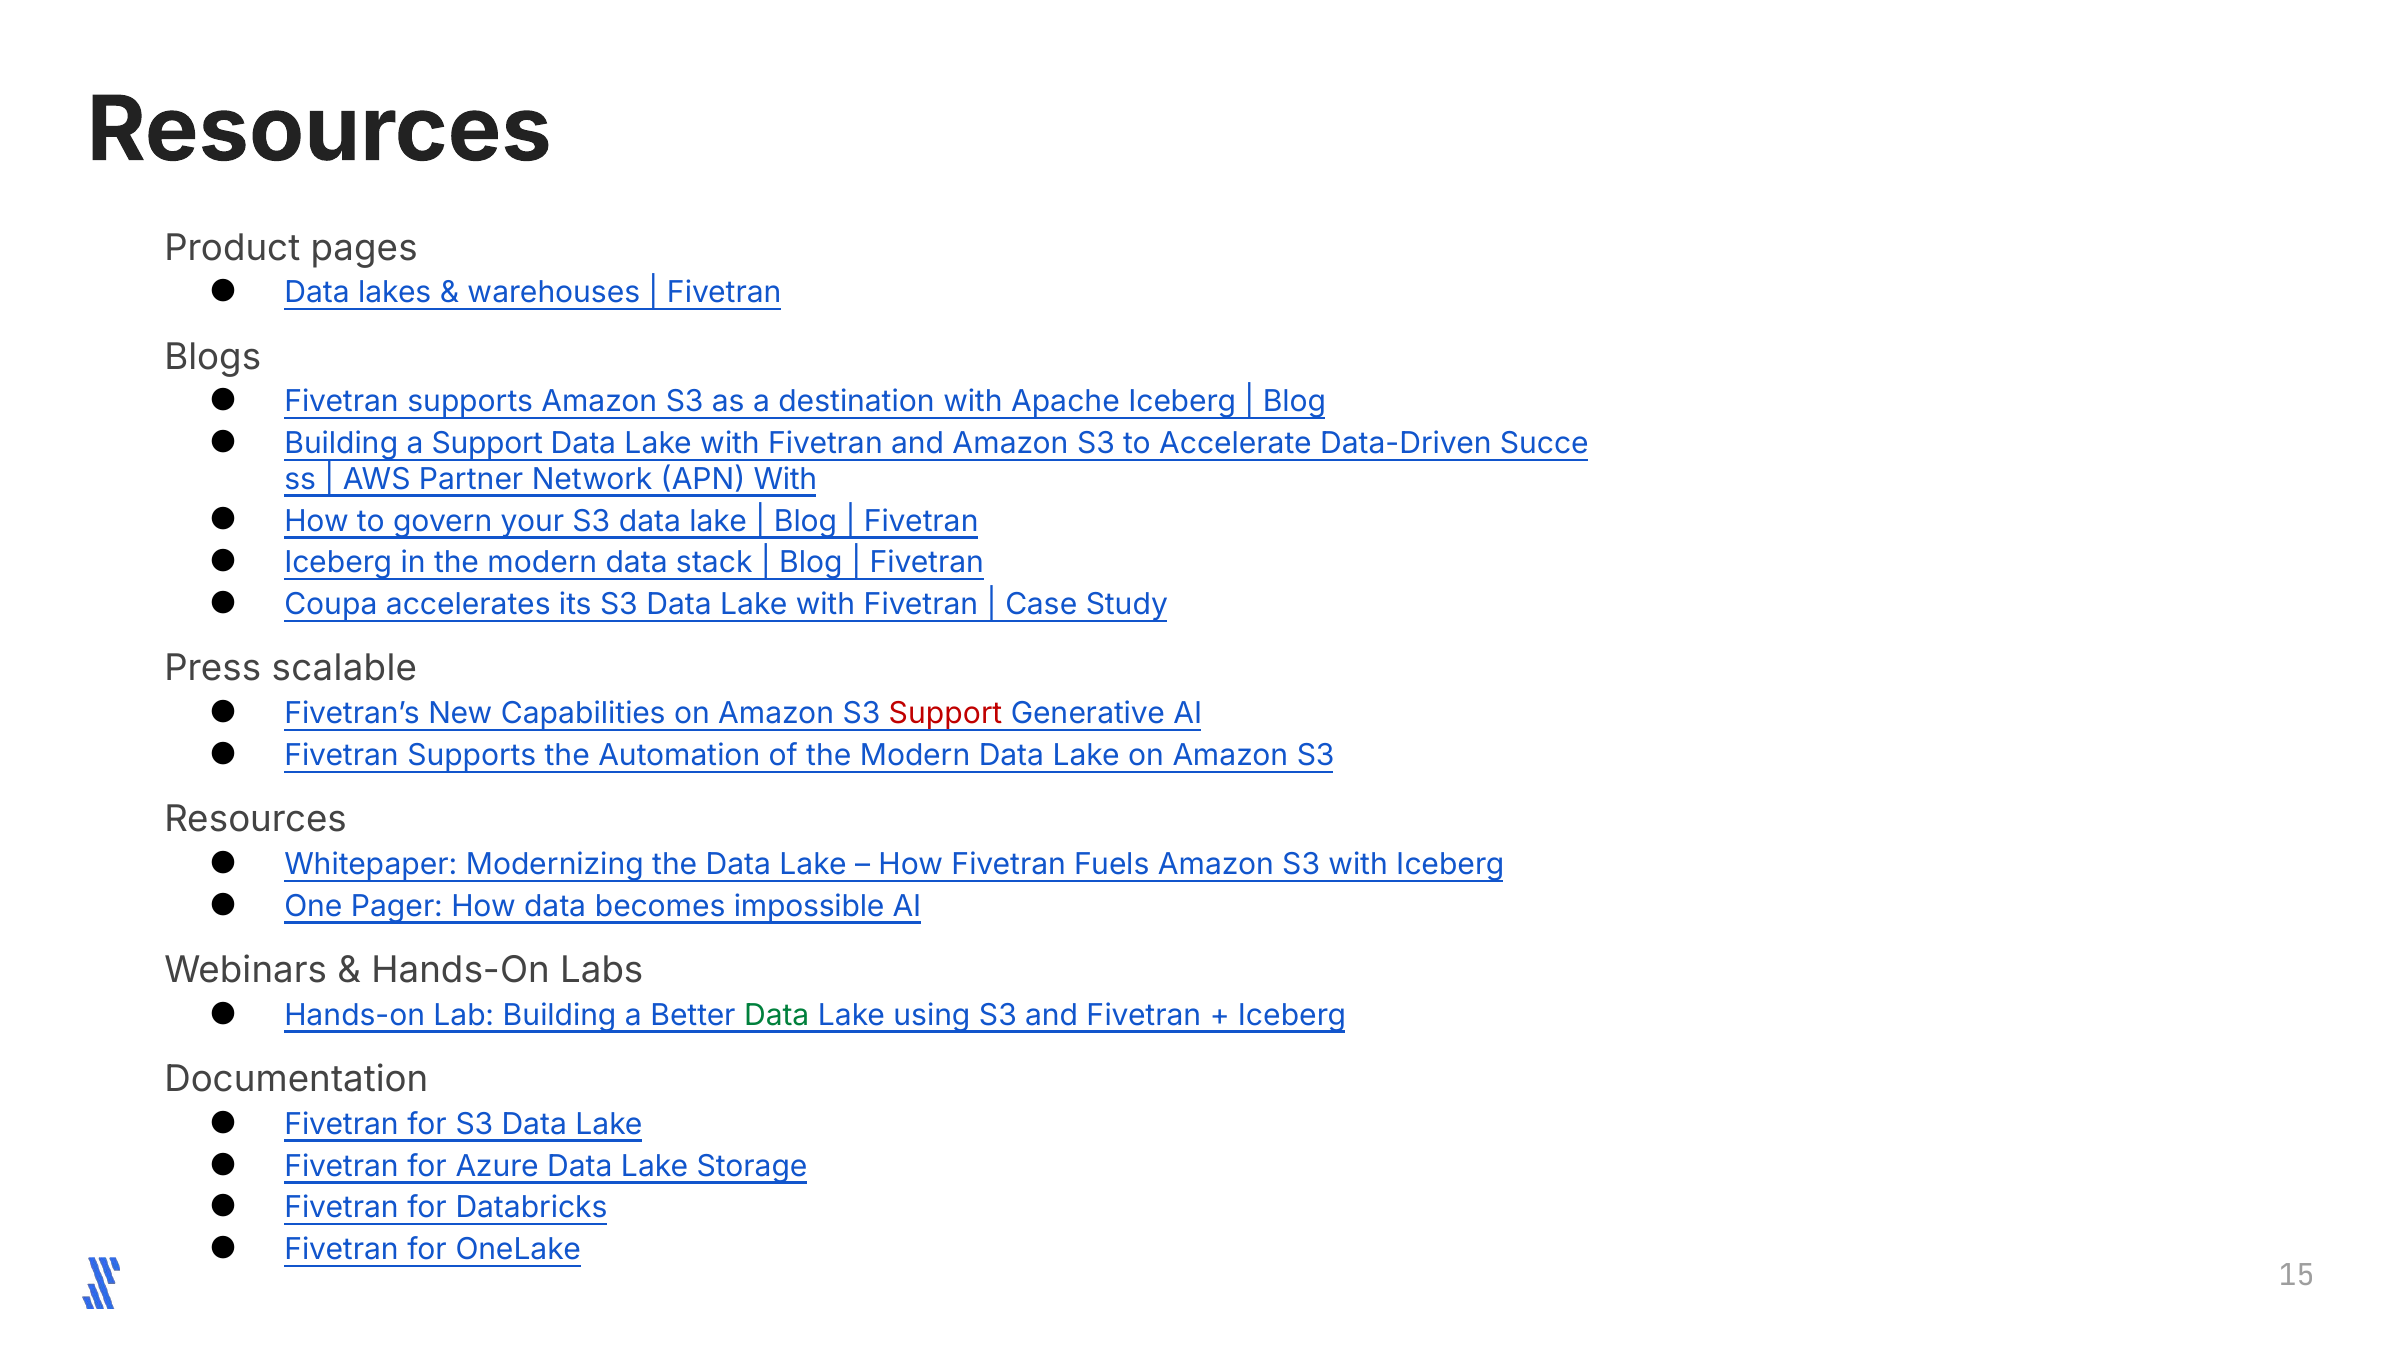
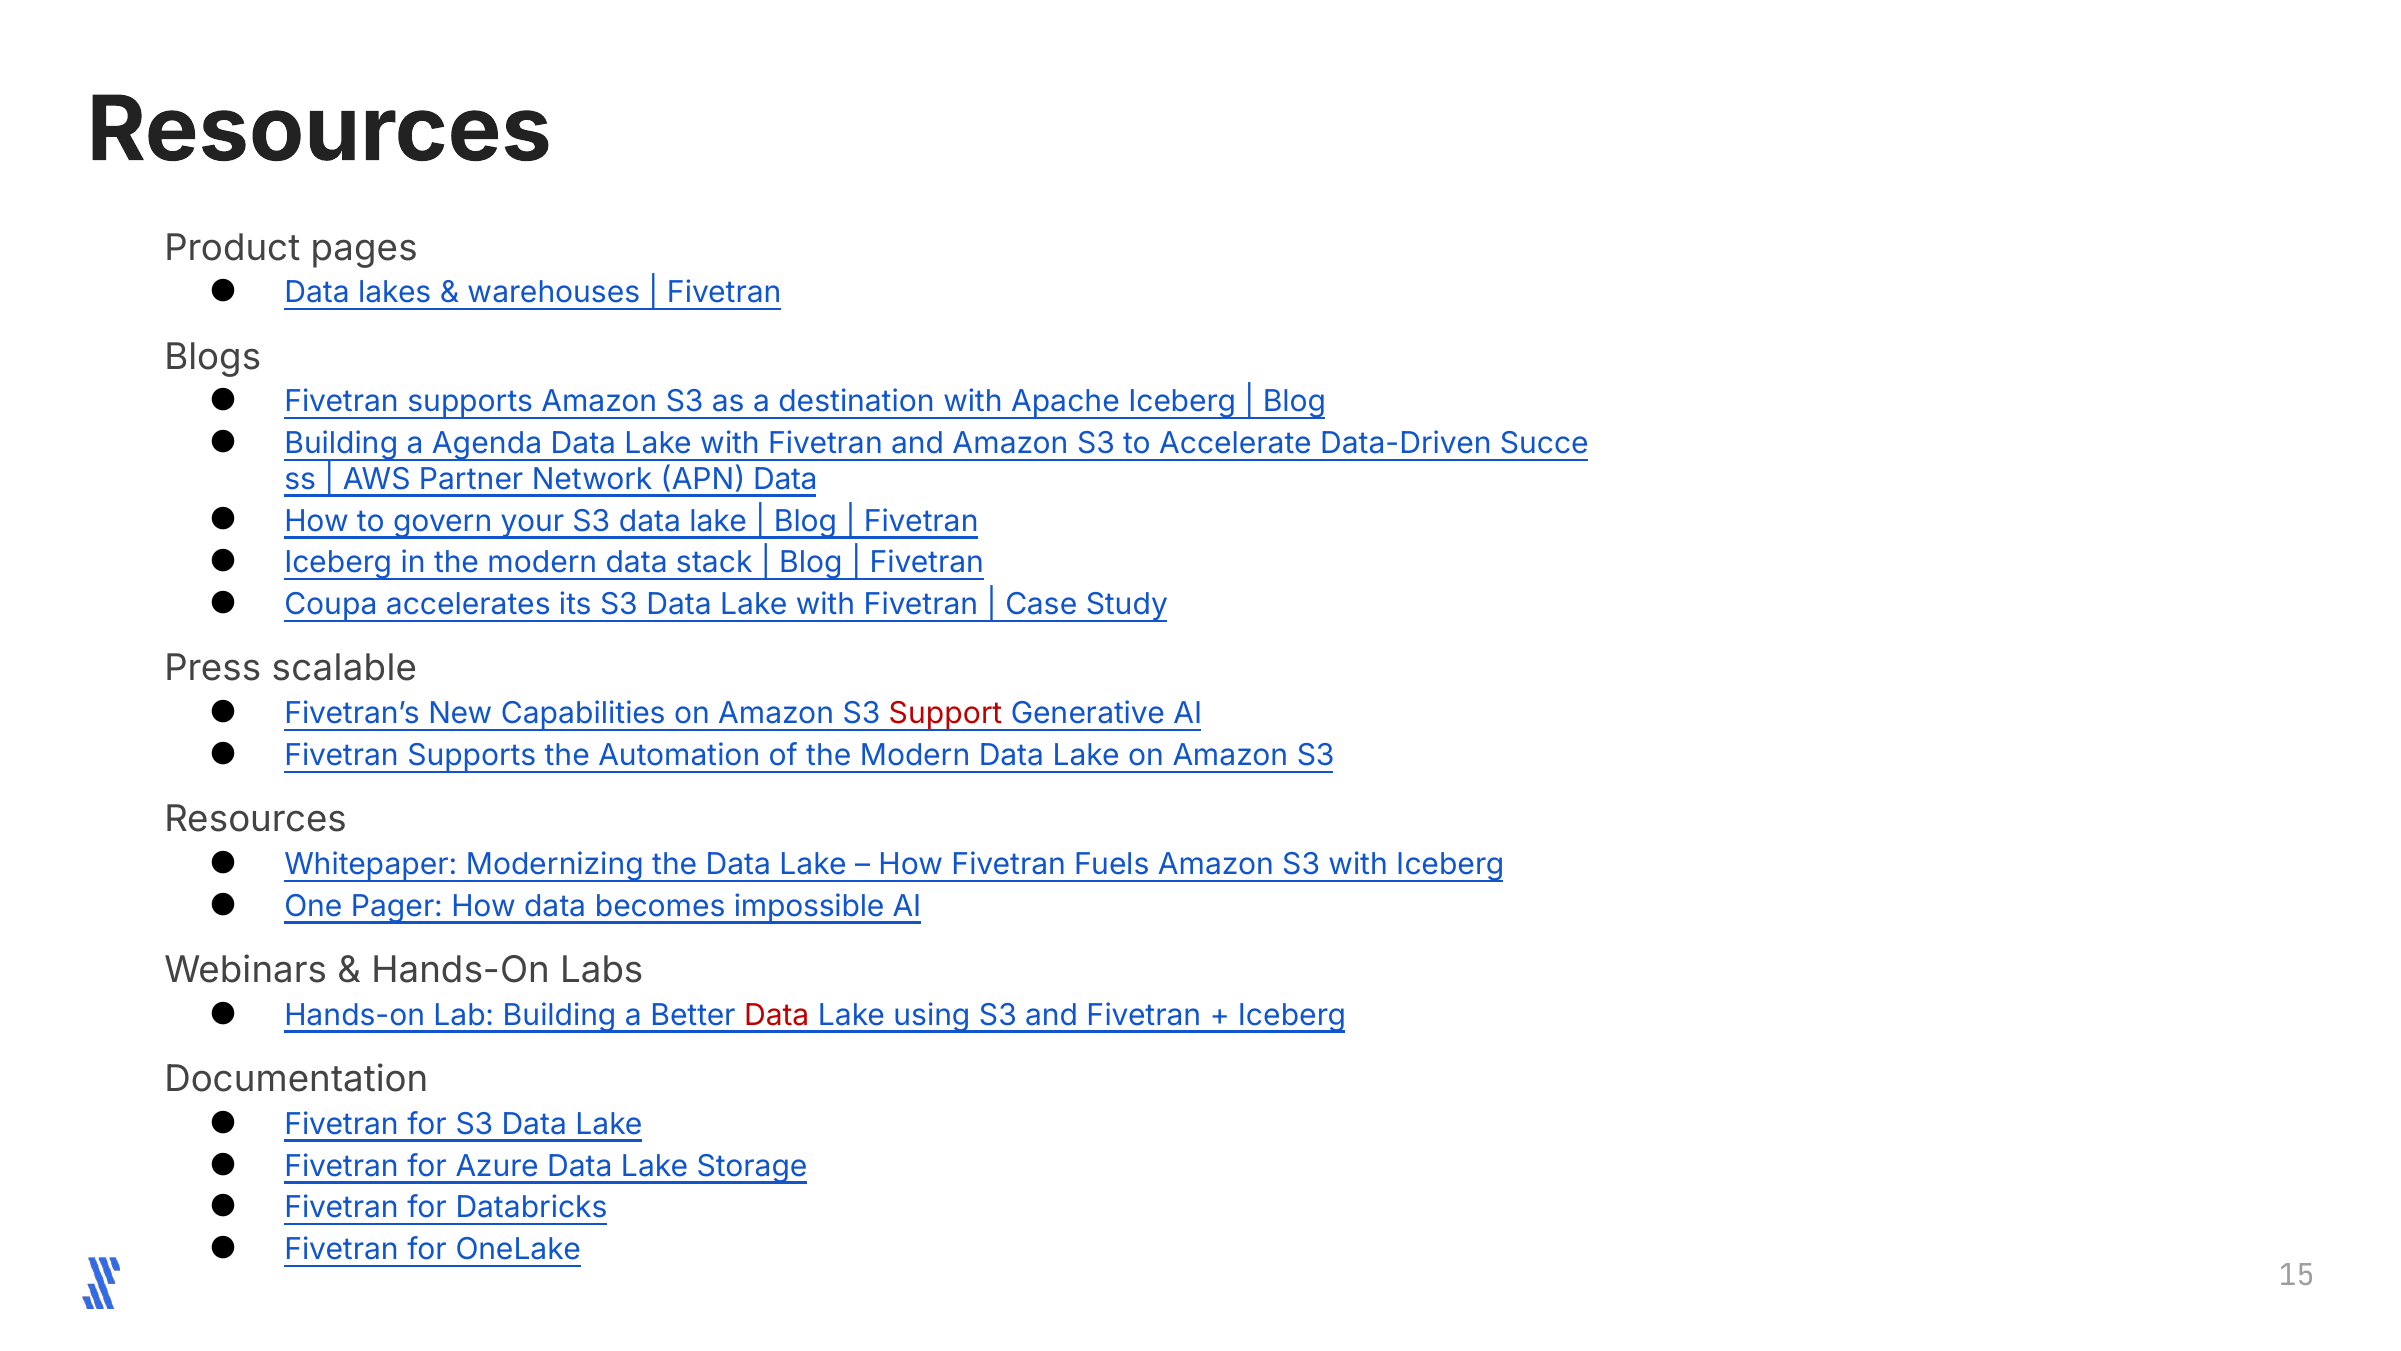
a Support: Support -> Agenda (487, 444)
APN With: With -> Data (785, 479)
Data colour: green -> red (777, 1015)
